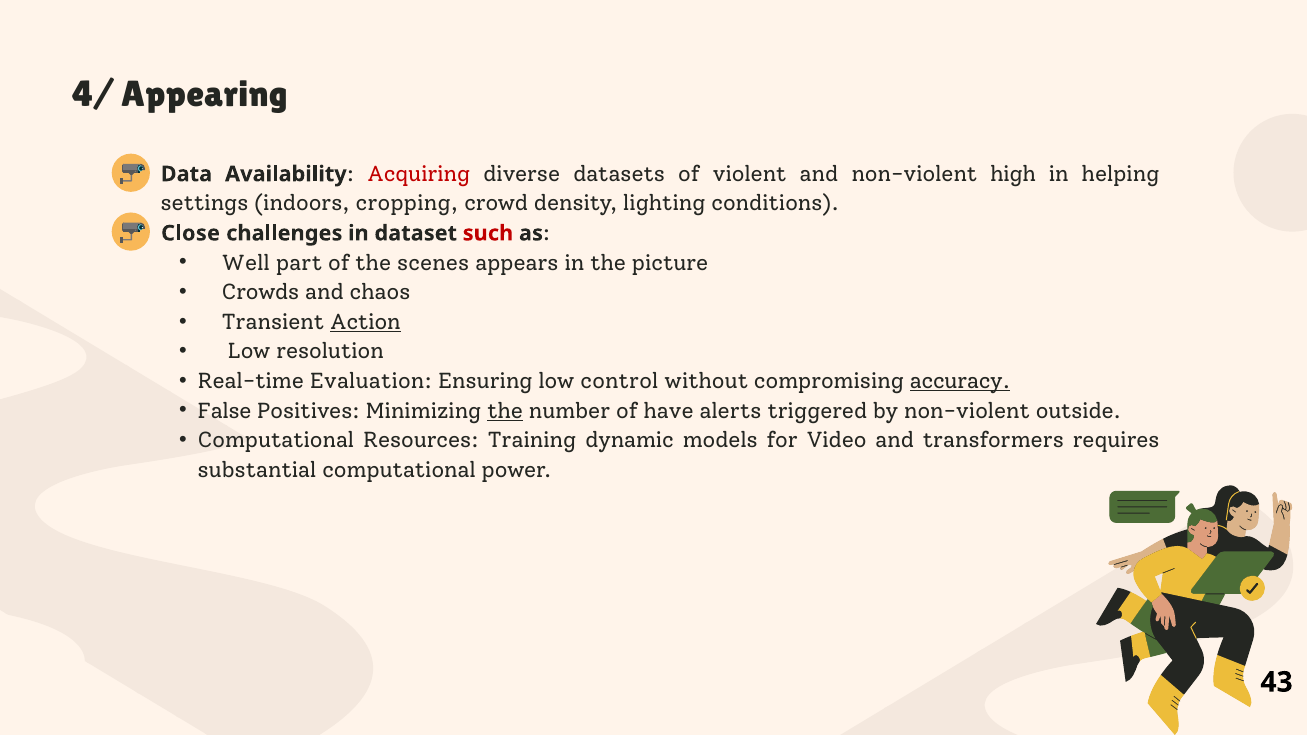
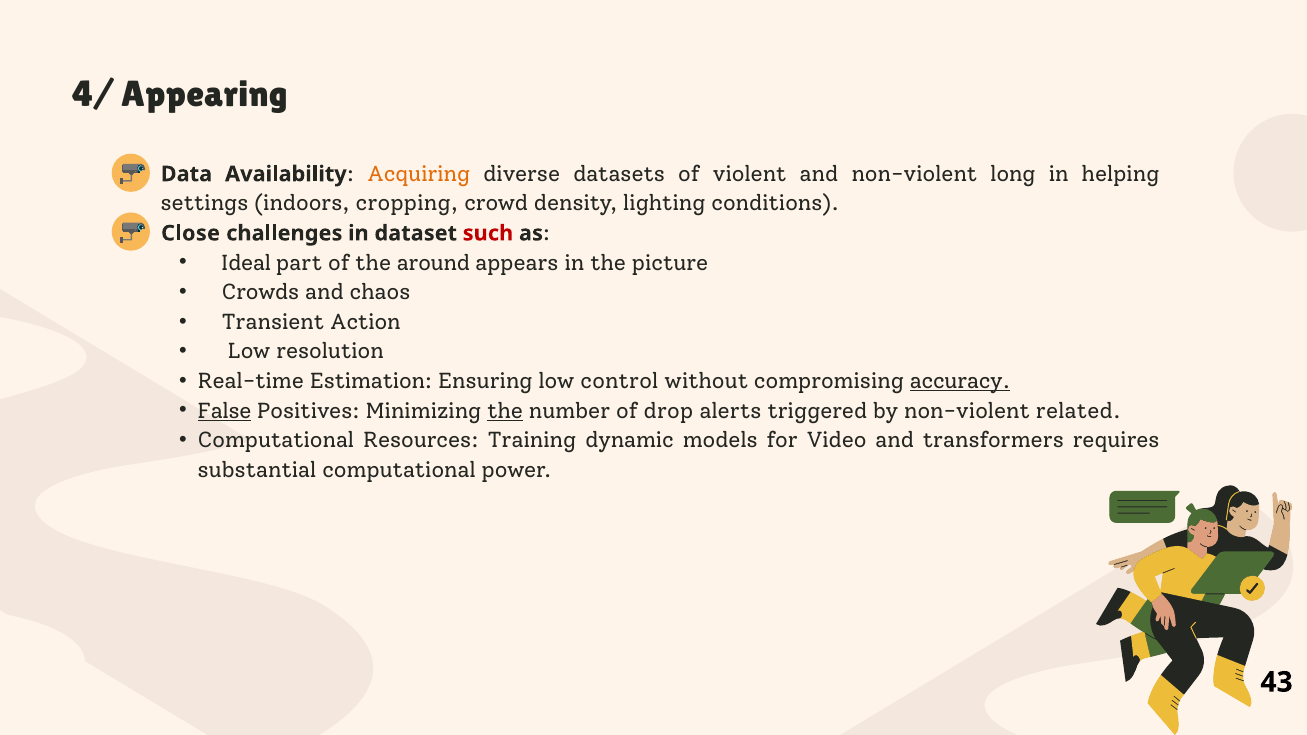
Acquiring colour: red -> orange (419, 174)
high: high -> long (1013, 174)
Well: Well -> Ideal (246, 263)
scenes: scenes -> around (433, 263)
Action underline: present -> none (365, 322)
Evaluation: Evaluation -> Estimation (371, 381)
False underline: none -> present (224, 411)
have: have -> drop (668, 411)
outside: outside -> related (1078, 411)
